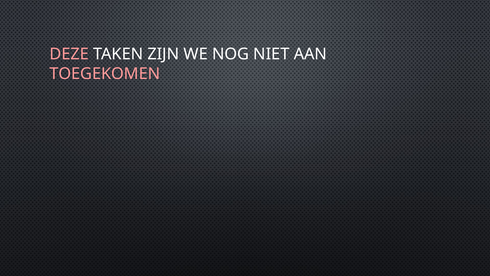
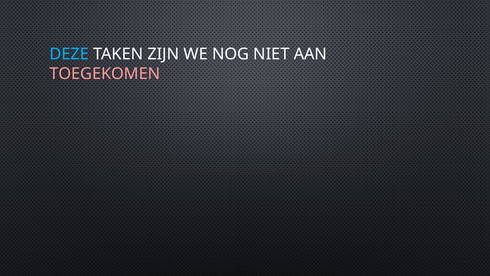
DEZE colour: pink -> light blue (69, 54)
